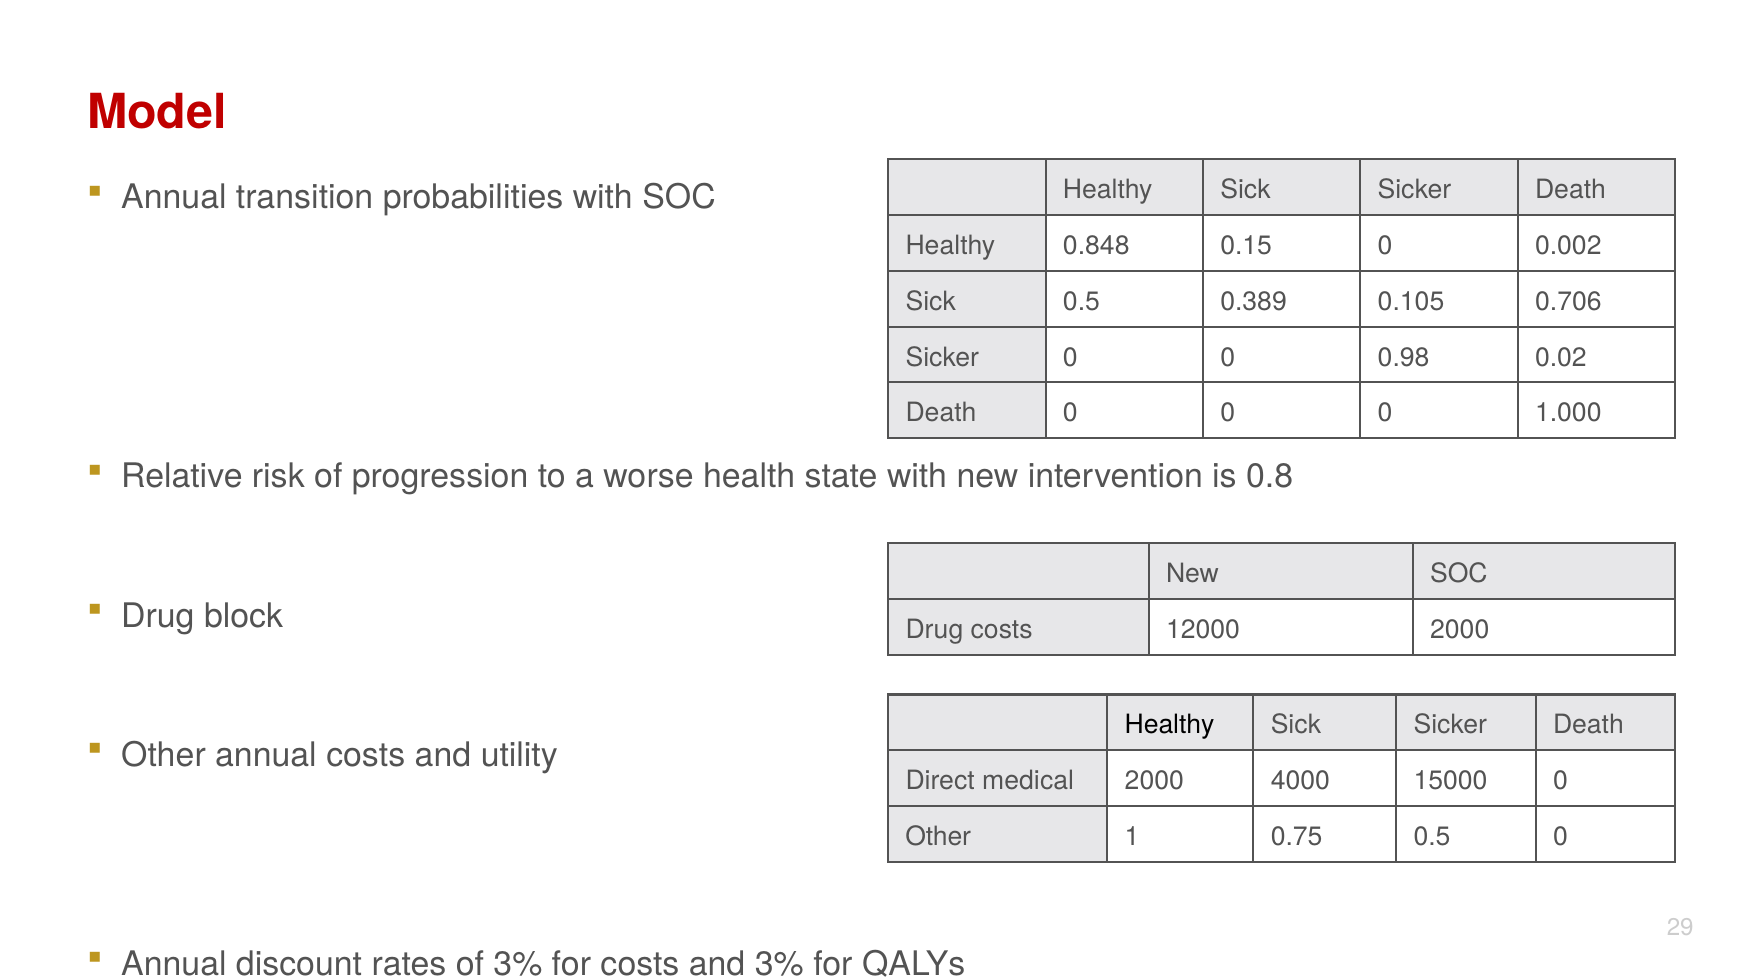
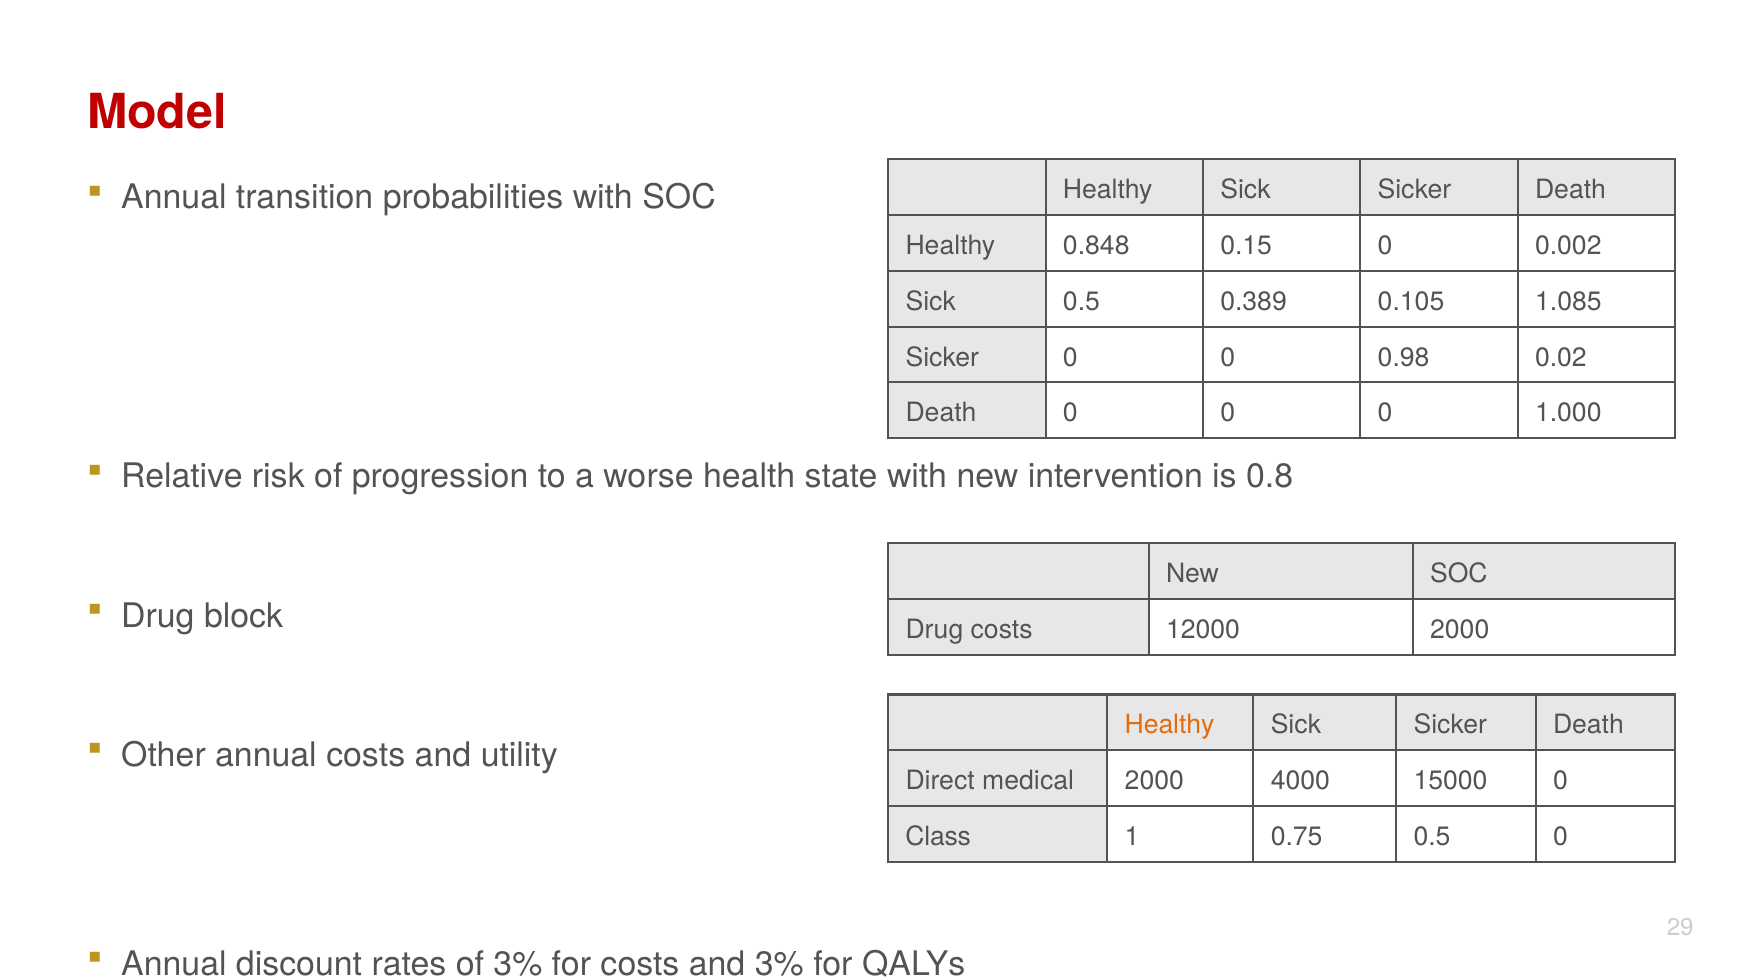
0.706: 0.706 -> 1.085 (1568, 302)
Healthy colour: black -> orange (1170, 725)
Other: Other -> Class (938, 837)
